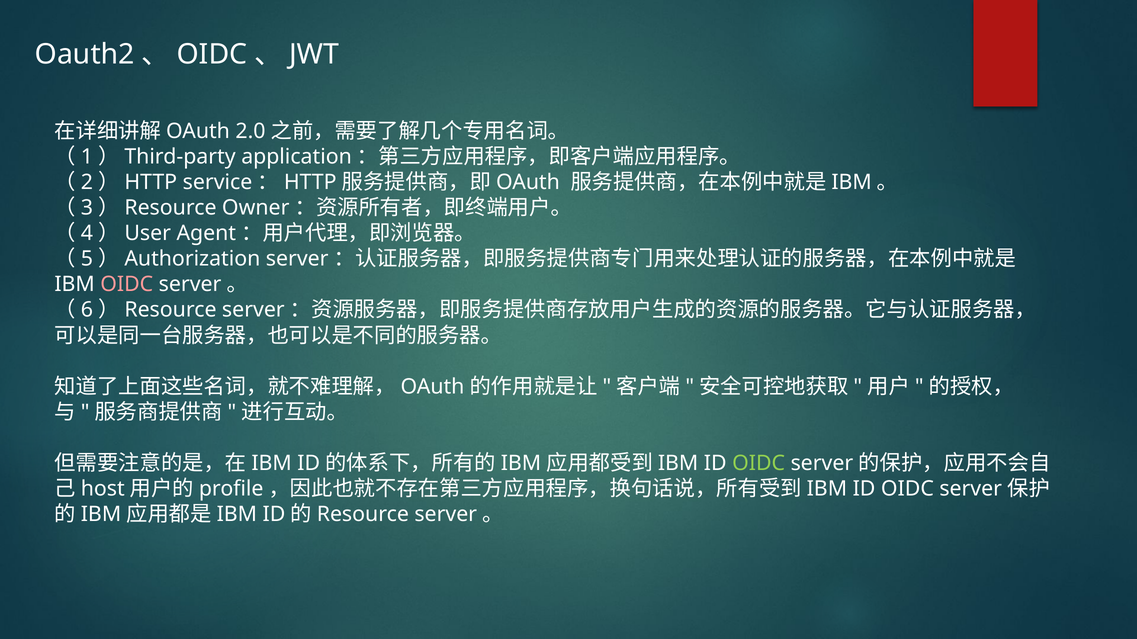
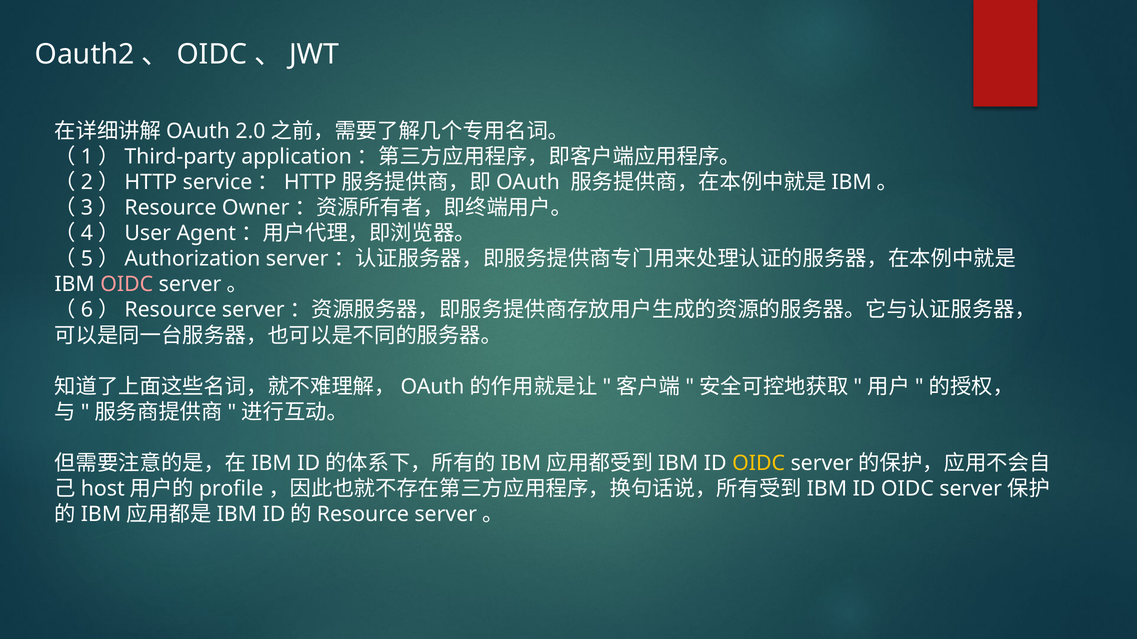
OIDC colour: light green -> yellow (759, 464)
